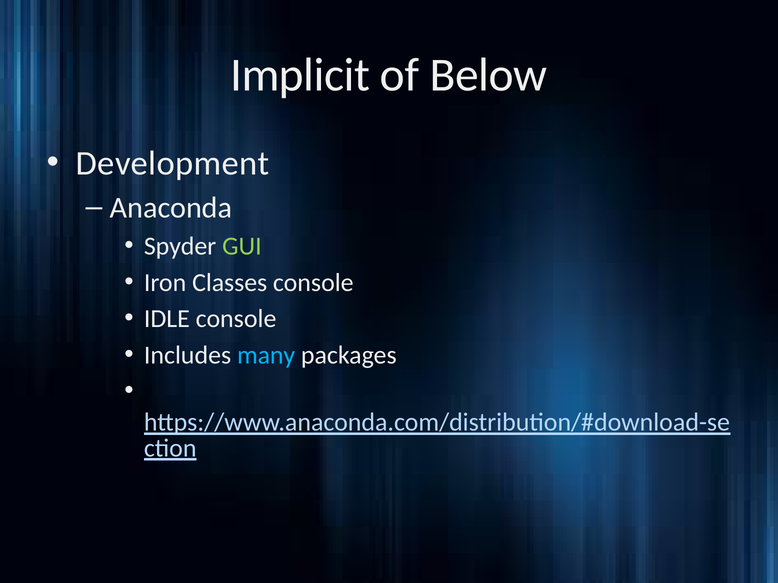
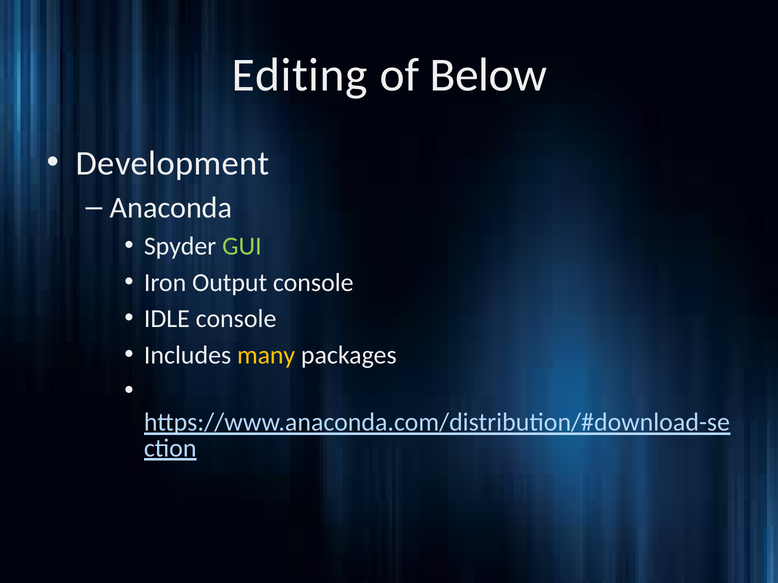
Implicit: Implicit -> Editing (300, 75)
Classes: Classes -> Output (230, 283)
many colour: light blue -> yellow (266, 355)
